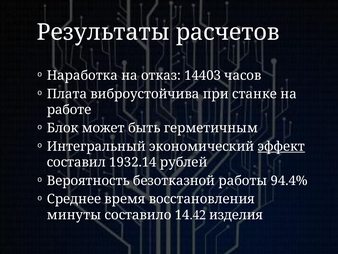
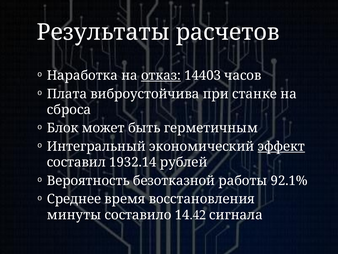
отказ underline: none -> present (161, 75)
работе: работе -> сброса (69, 110)
94.4%: 94.4% -> 92.1% (289, 180)
изделия: изделия -> сигнала (236, 214)
